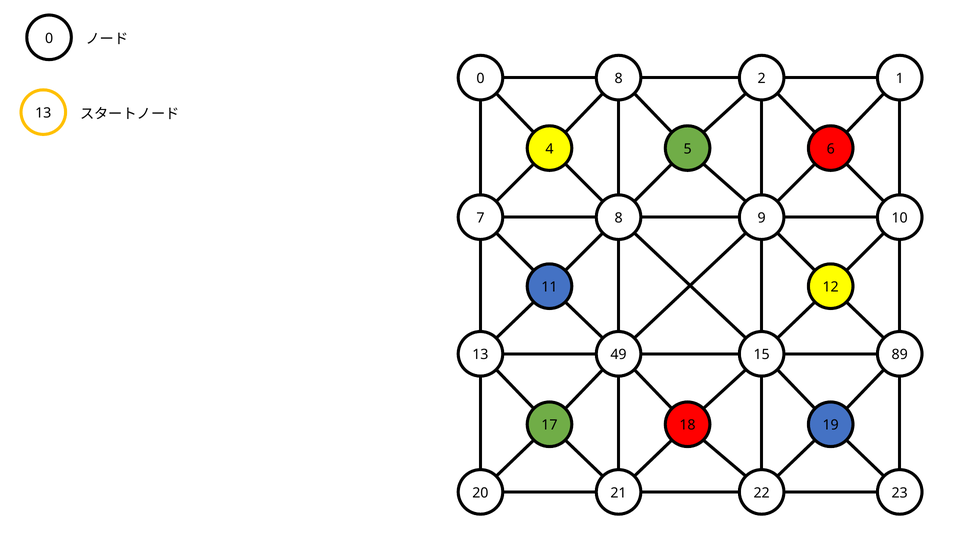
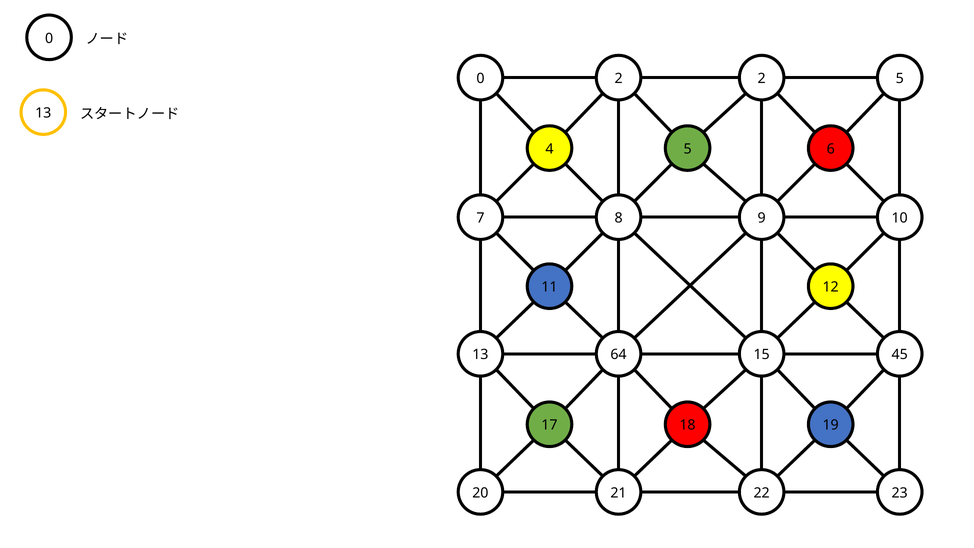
0 8: 8 -> 2 (619, 79)
2 1: 1 -> 5 (900, 79)
49: 49 -> 64 (619, 355)
89: 89 -> 45 (900, 355)
